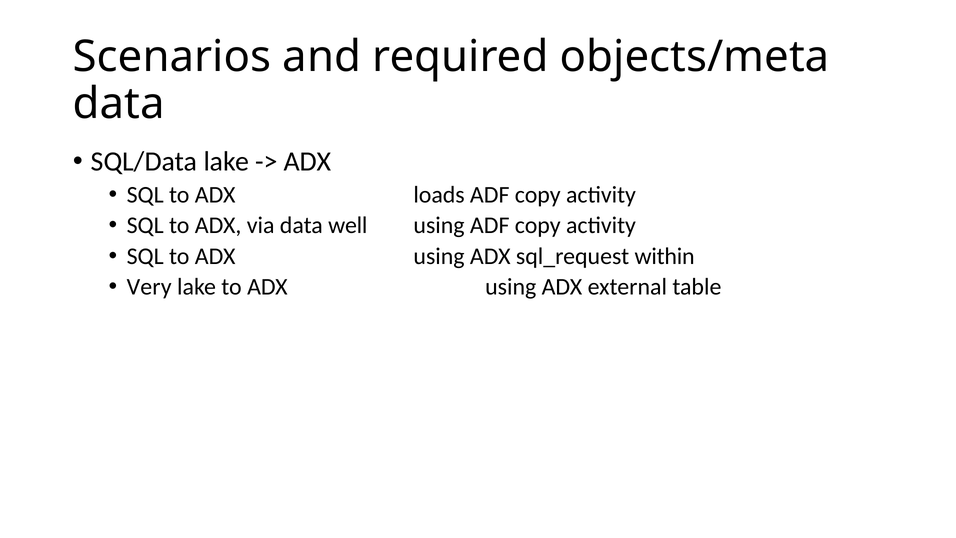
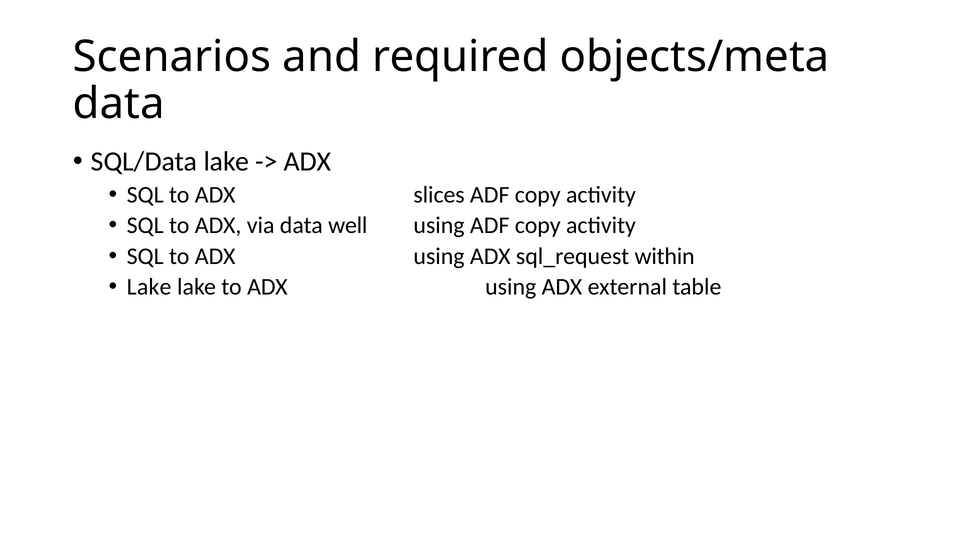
loads: loads -> slices (439, 195)
Very: Very -> Lake (149, 287)
